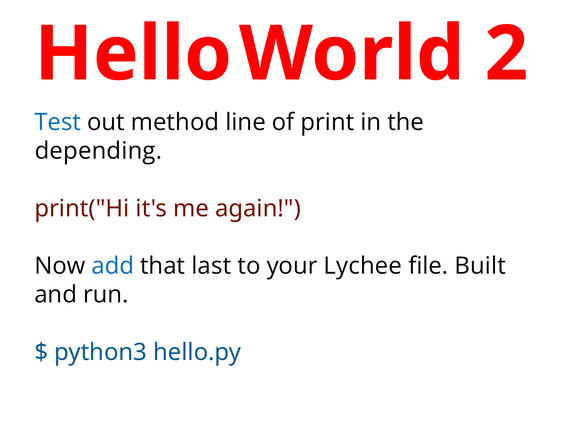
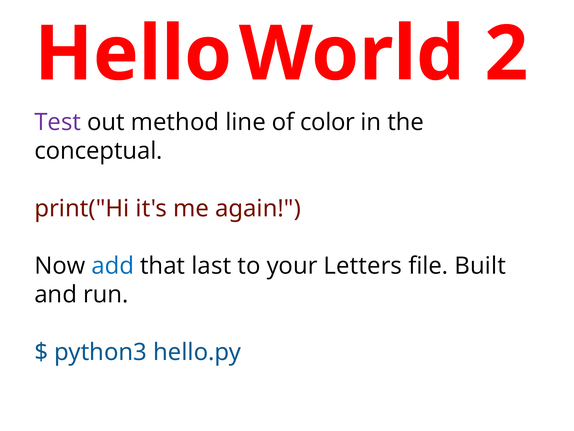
Test colour: blue -> purple (58, 122)
print: print -> color (328, 122)
depending: depending -> conceptual (99, 151)
Lychee: Lychee -> Letters (363, 266)
